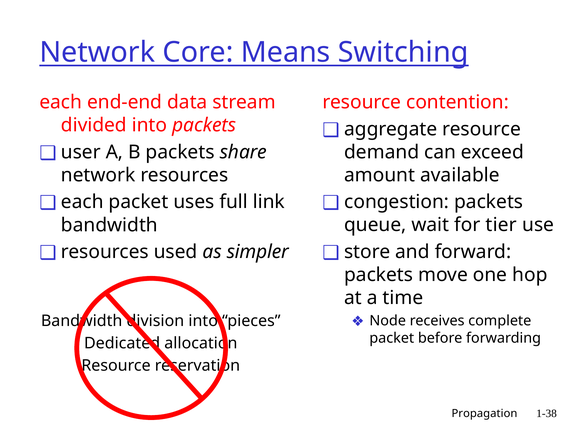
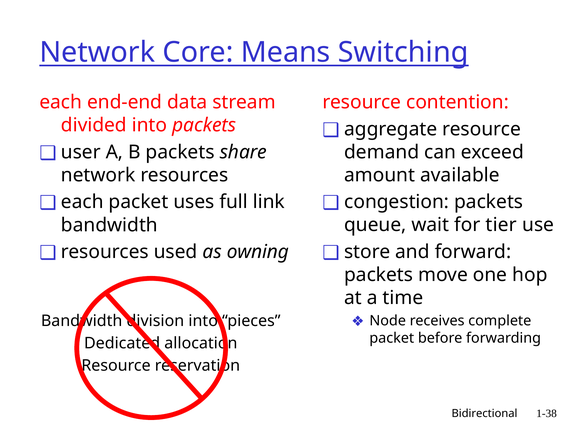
simpler: simpler -> owning (258, 252)
Propagation: Propagation -> Bidirectional (484, 414)
